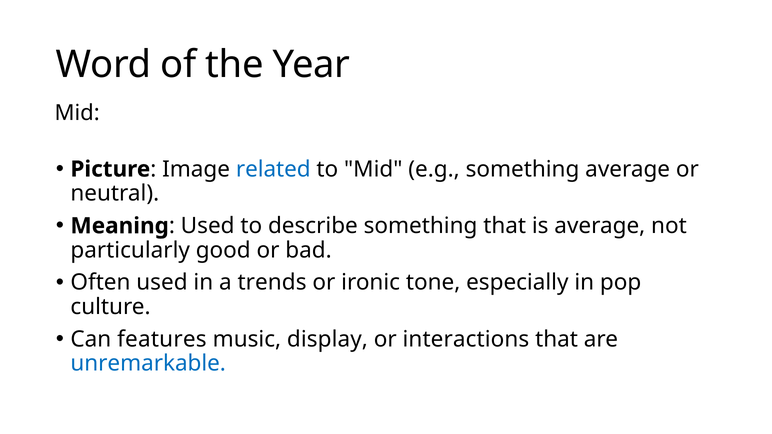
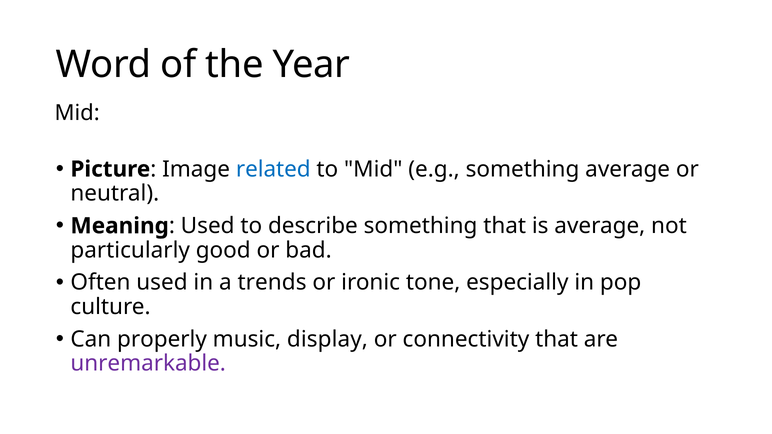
features: features -> properly (162, 339)
interactions: interactions -> connectivity (466, 339)
unremarkable colour: blue -> purple (148, 364)
